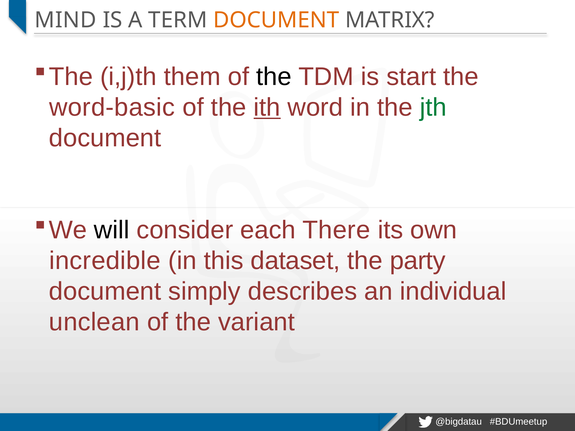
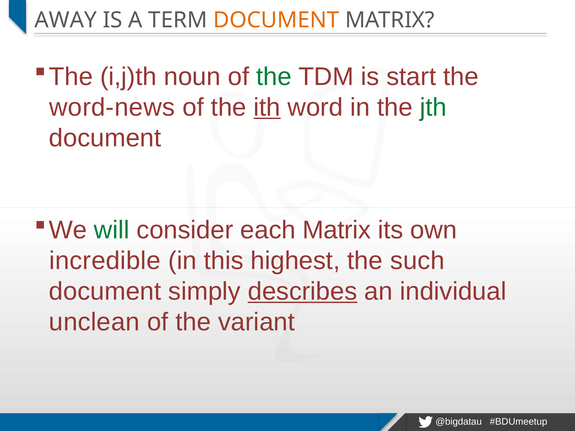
MIND: MIND -> AWAY (66, 20)
them: them -> noun (192, 77)
the colour: black -> green (274, 77)
word-basic: word-basic -> word-news (112, 107)
will colour: black -> green (112, 230)
each There: There -> Matrix (337, 230)
dataset: dataset -> highest (295, 261)
party: party -> such (417, 261)
describes underline: none -> present (302, 292)
